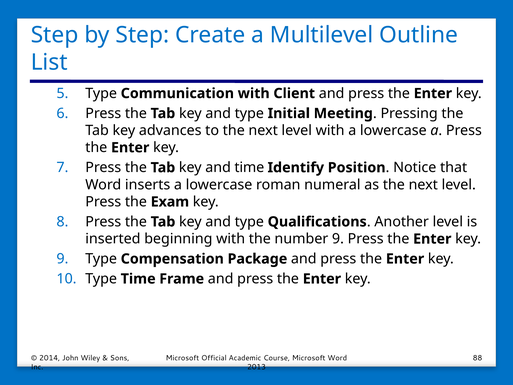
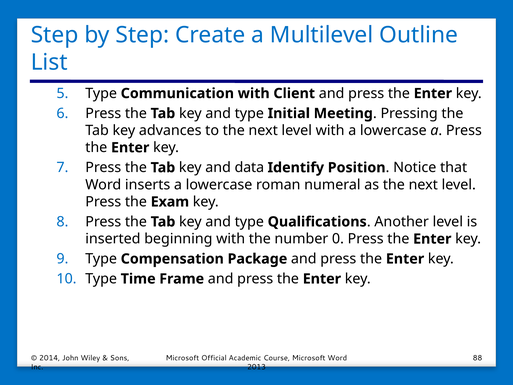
and time: time -> data (249, 167)
number 9: 9 -> 0 (338, 239)
